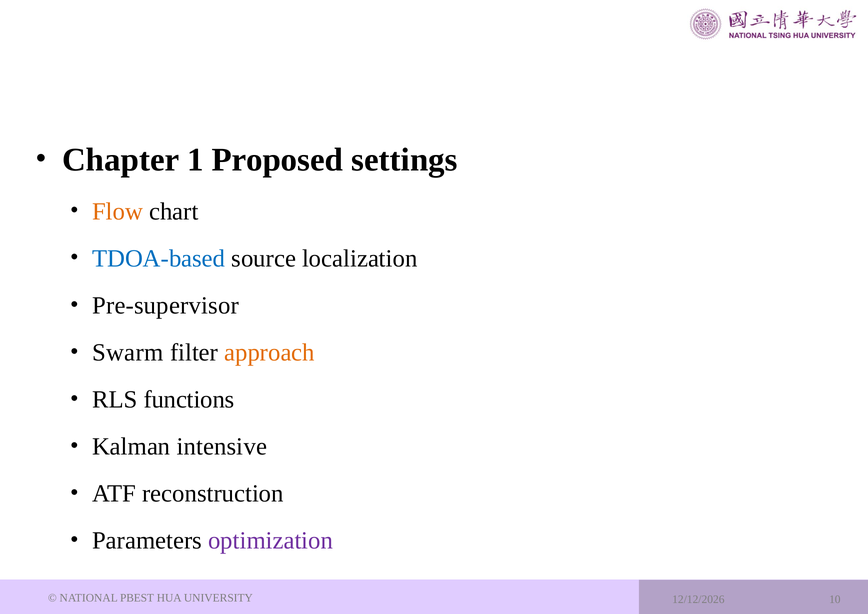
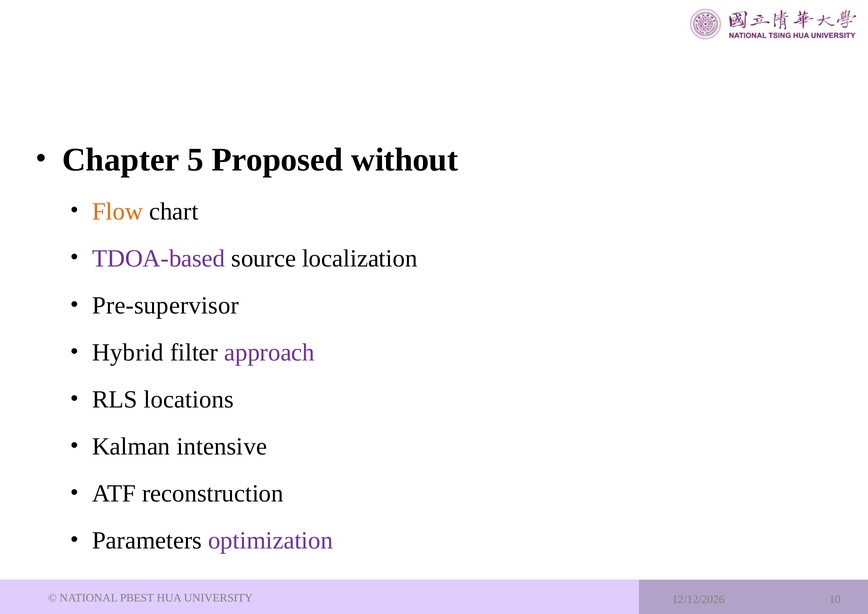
1: 1 -> 5 (195, 160)
settings: settings -> without (405, 160)
TDOA-based colour: blue -> purple (159, 258)
Swarm: Swarm -> Hybrid (128, 352)
approach colour: orange -> purple (270, 352)
functions: functions -> locations (189, 399)
